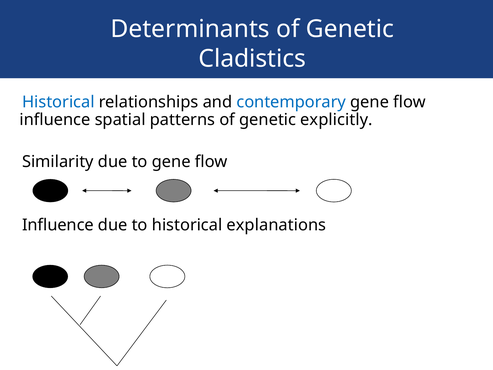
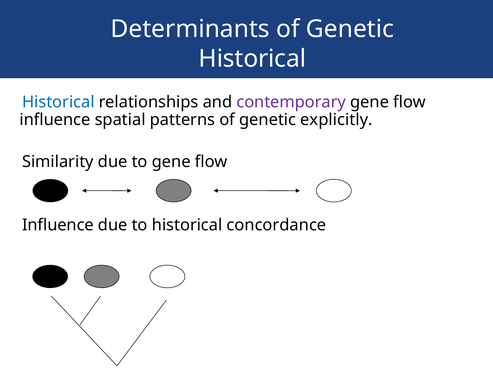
Cladistics: Cladistics -> Historical (252, 58)
contemporary colour: blue -> purple (291, 102)
explanations: explanations -> concordance (276, 225)
